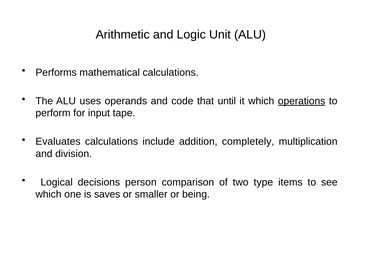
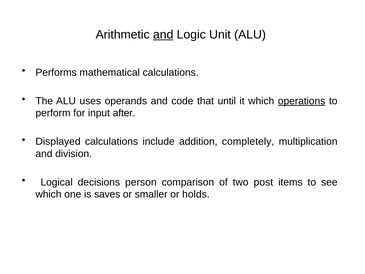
and underline: none -> present (163, 35)
tape: tape -> after (124, 113)
Evaluates: Evaluates -> Displayed (58, 141)
type: type -> post (263, 182)
being: being -> holds (196, 194)
